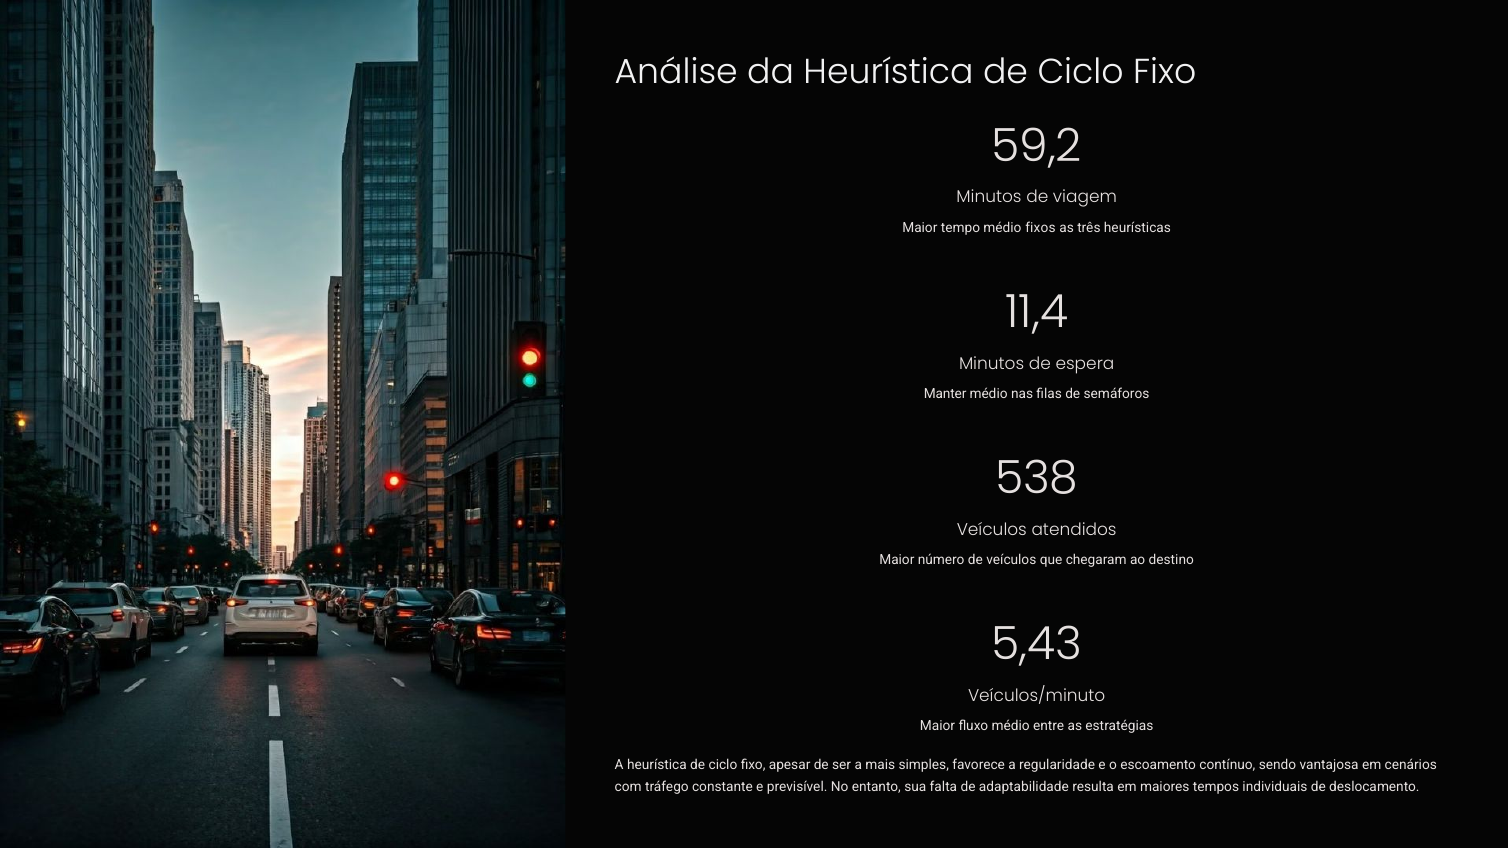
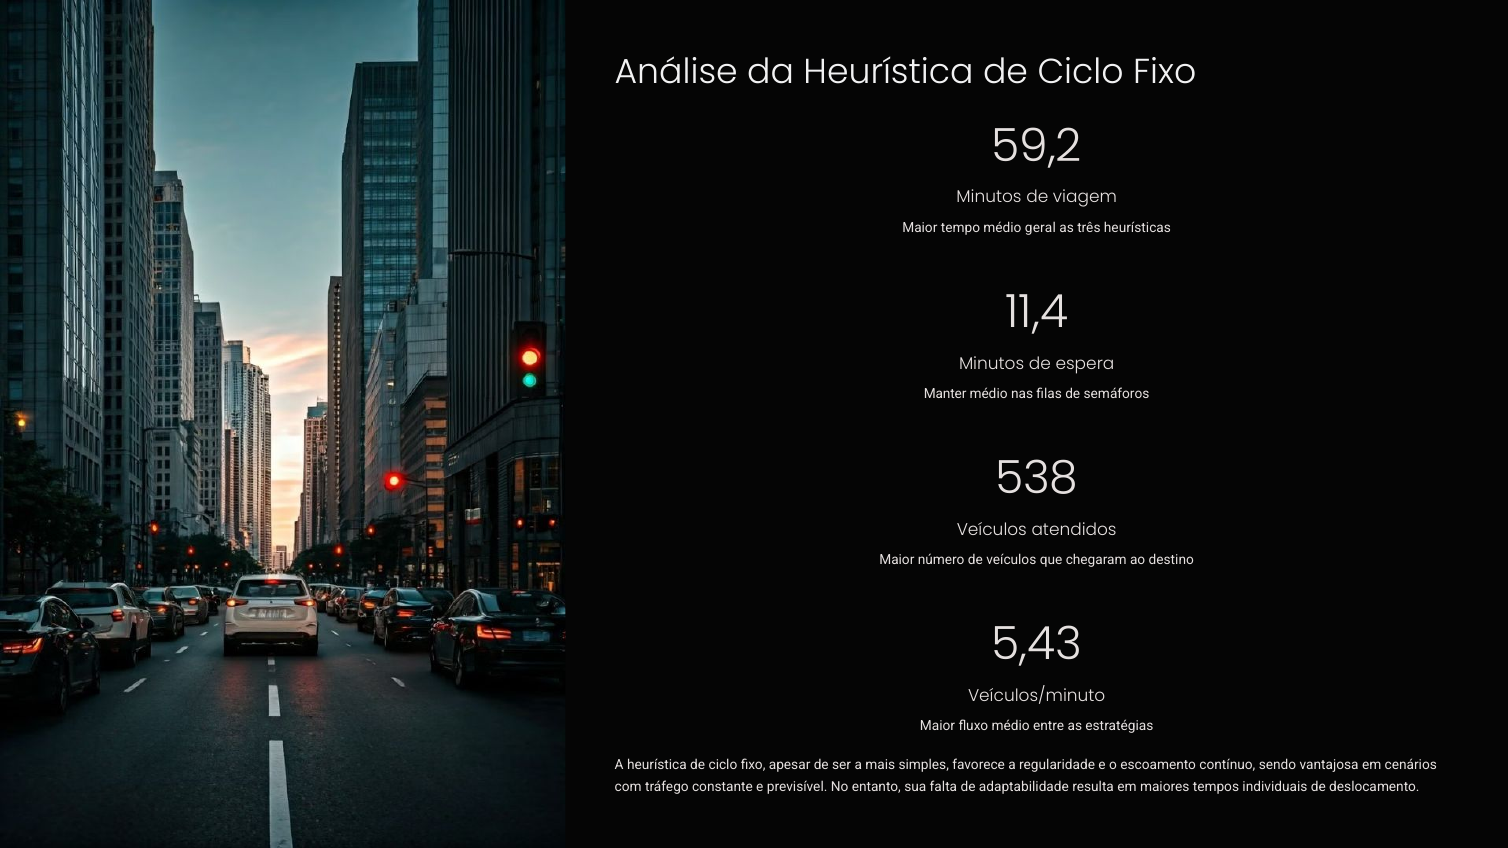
fixos: fixos -> geral (1040, 228)
